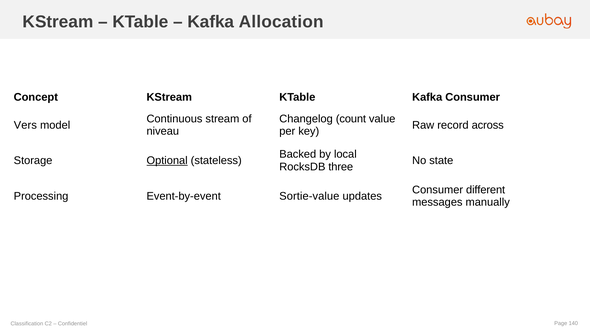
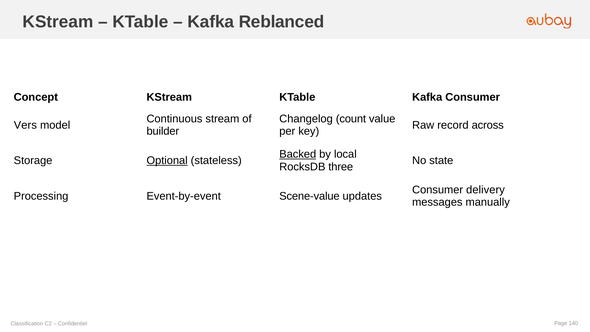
Allocation: Allocation -> Reblanced (281, 22)
niveau: niveau -> builder (163, 131)
Backed underline: none -> present (298, 154)
different: different -> delivery (485, 190)
Sortie-value: Sortie-value -> Scene-value (309, 196)
